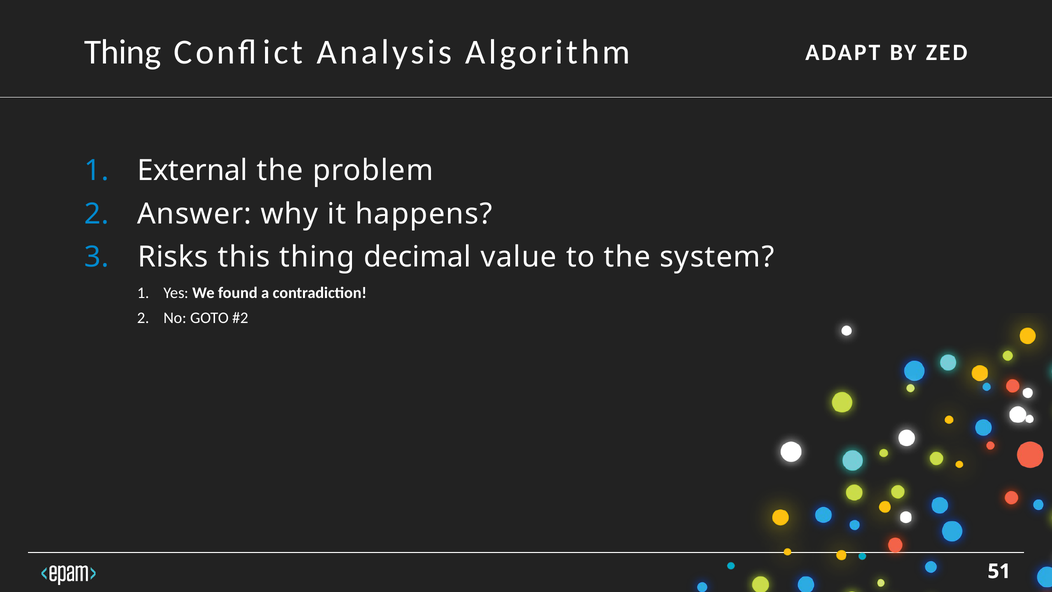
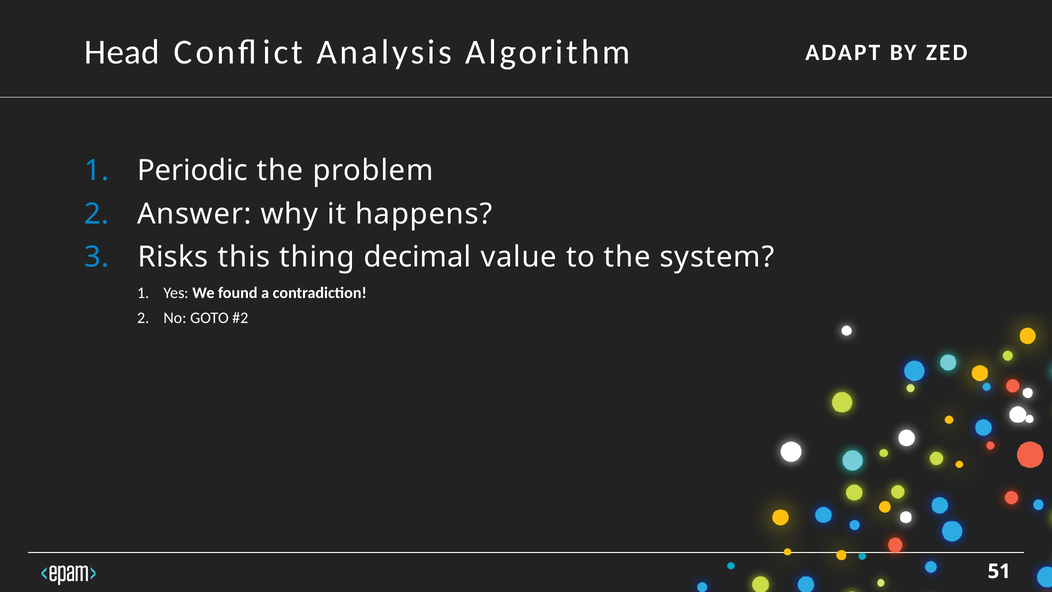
Thing: Thing -> Head (122, 52)
External: External -> Periodic (192, 171)
